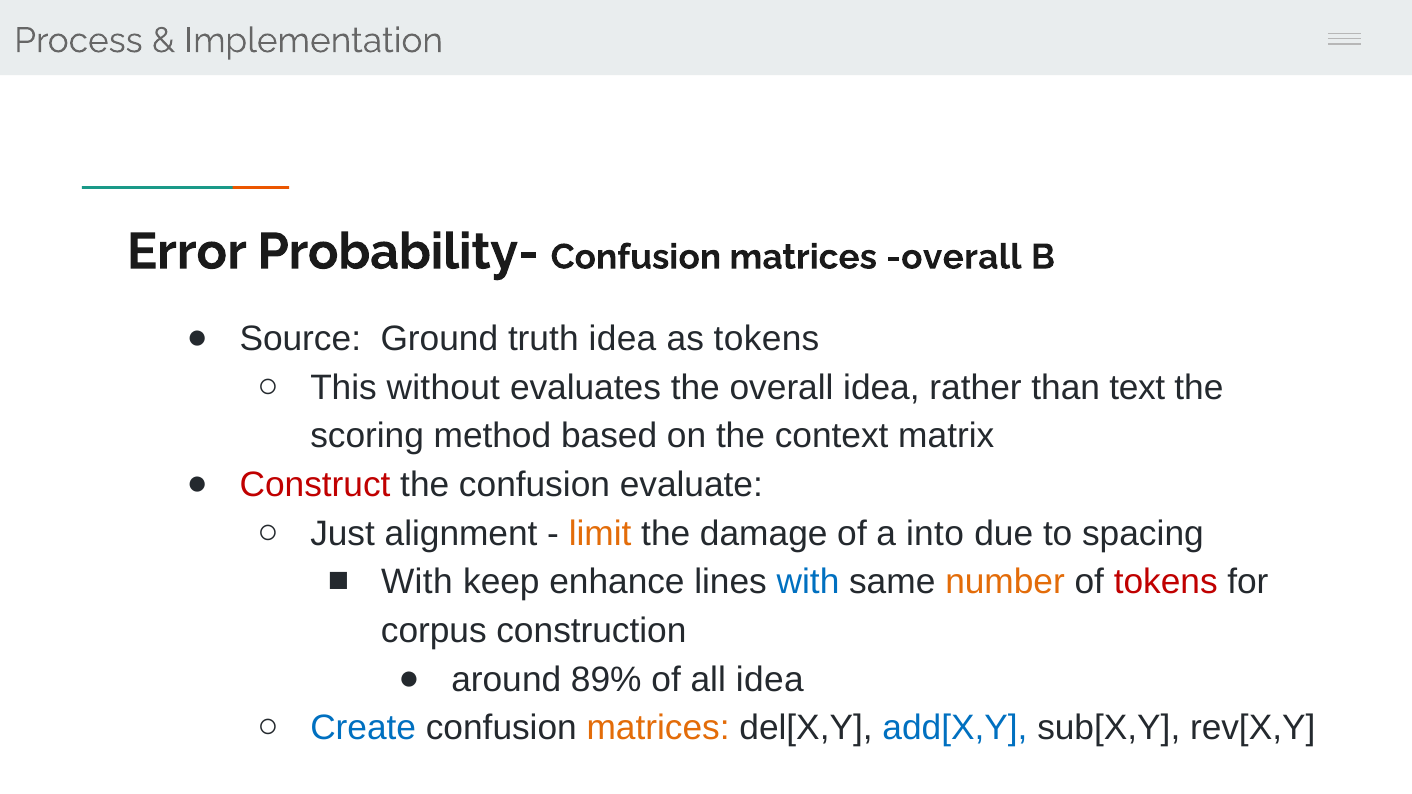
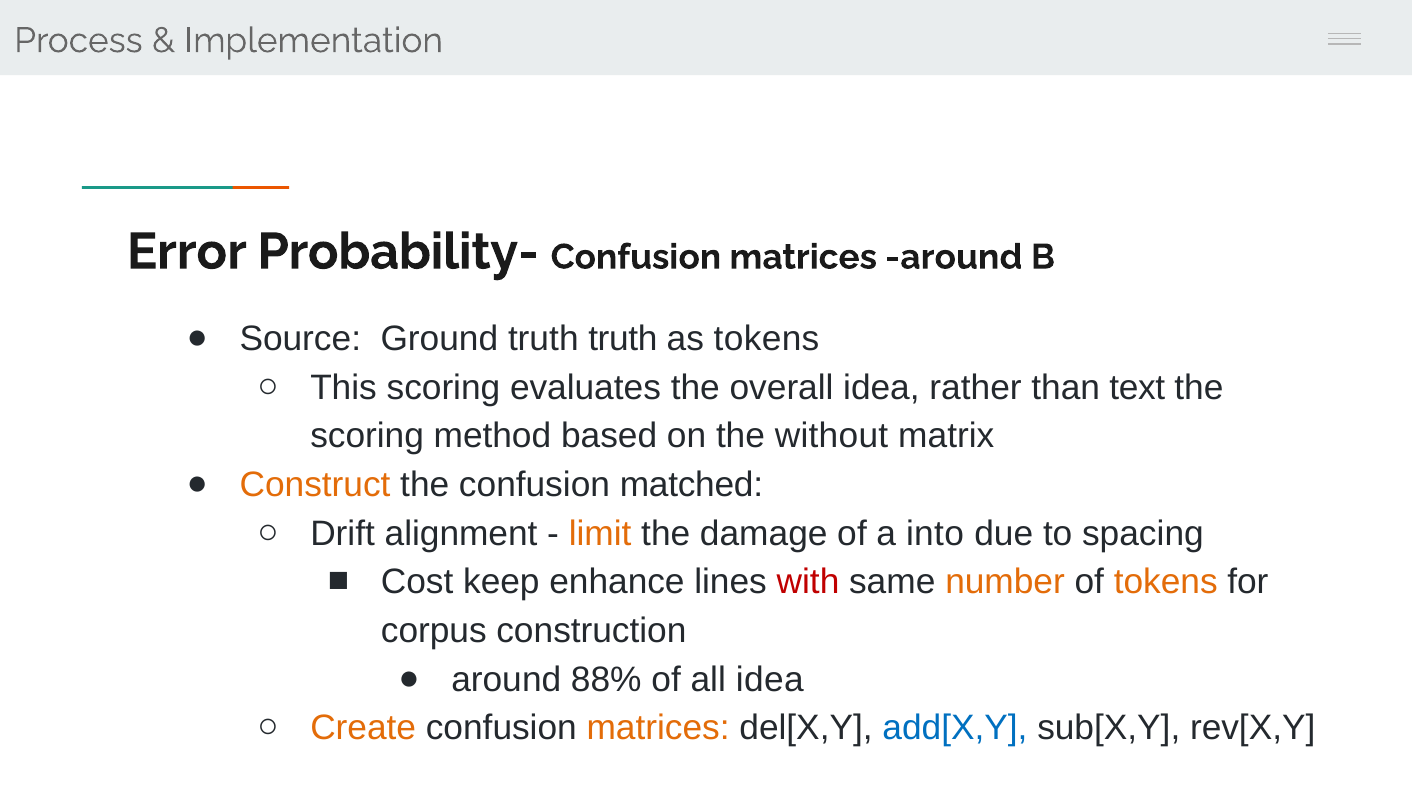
matrices overall: overall -> around (954, 257)
truth idea: idea -> truth (623, 339)
This without: without -> scoring (443, 387)
context: context -> without (831, 436)
Construct colour: red -> orange (315, 485)
evaluate: evaluate -> matched (691, 485)
Just: Just -> Drift (343, 534)
With: With -> Cost (417, 582)
with colour: blue -> red (808, 582)
tokens colour: red -> orange (1166, 582)
89%: 89% -> 88% (606, 680)
Create colour: blue -> orange (363, 728)
